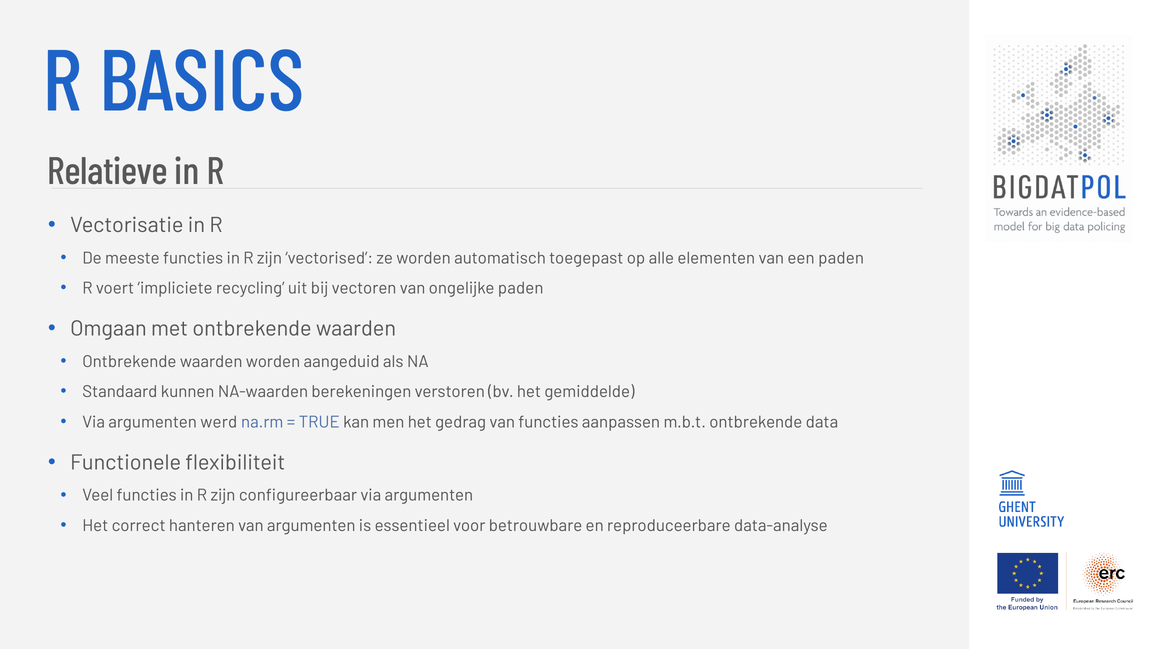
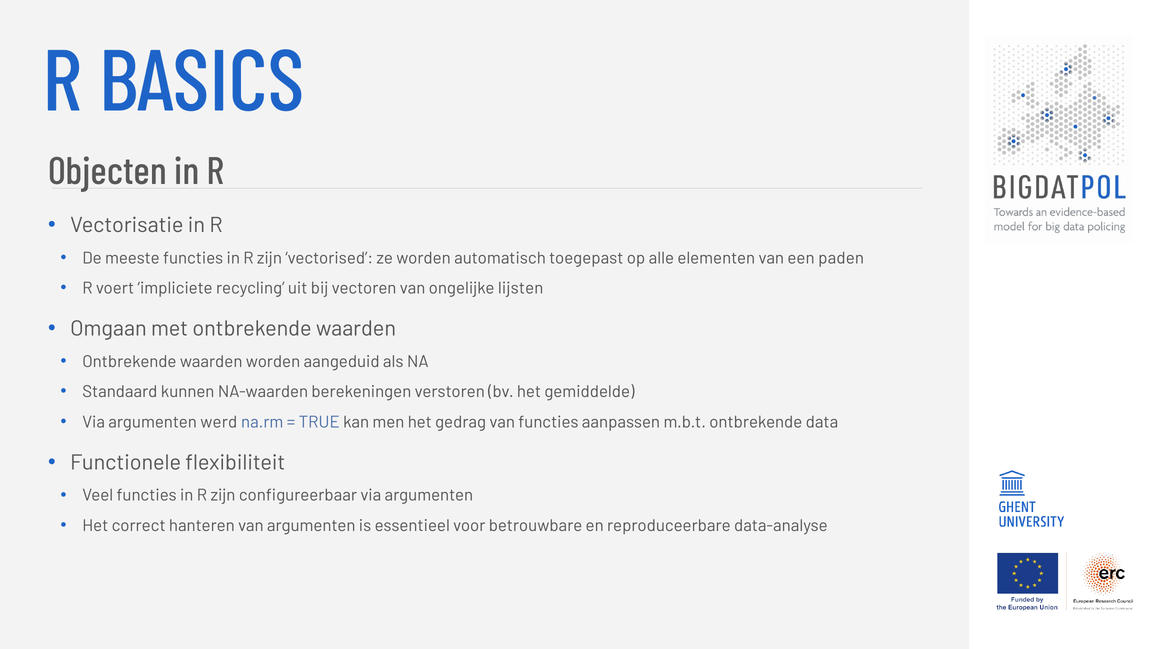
Relatieve: Relatieve -> Objecten (107, 171)
ongelijke paden: paden -> lijsten (521, 288)
